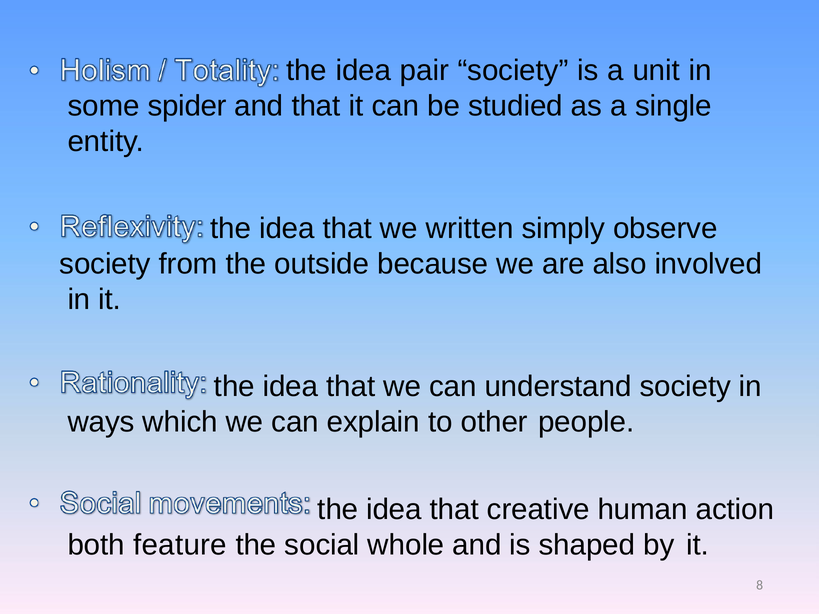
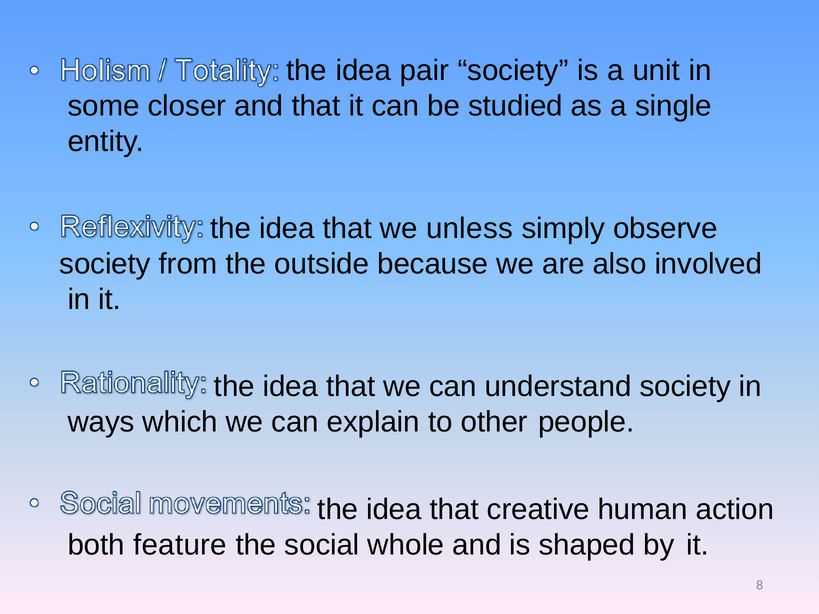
spider: spider -> closer (187, 106)
written: written -> unless (469, 229)
